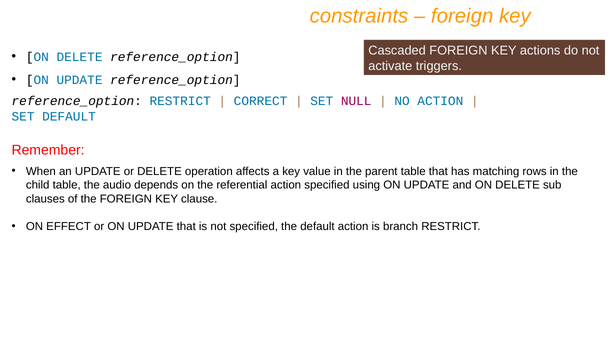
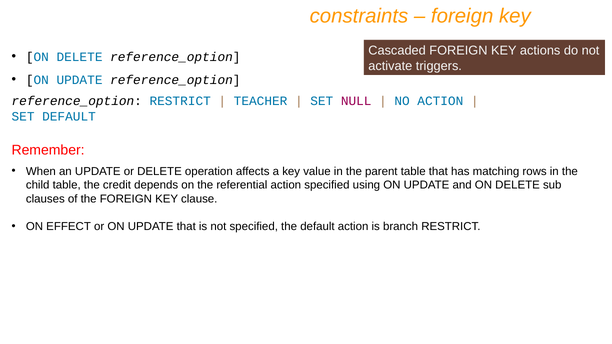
CORRECT: CORRECT -> TEACHER (261, 101)
audio: audio -> credit (117, 185)
